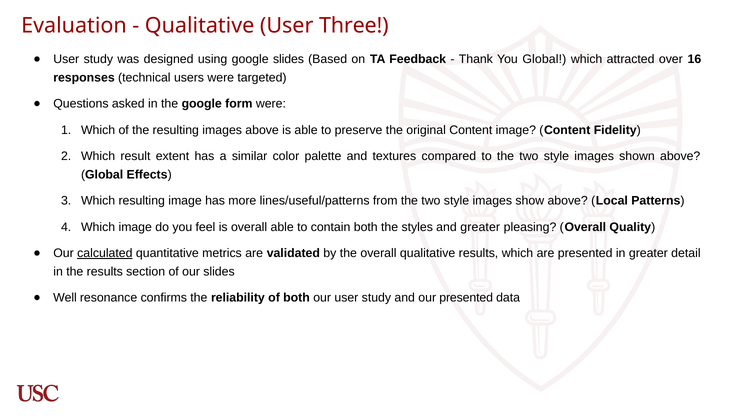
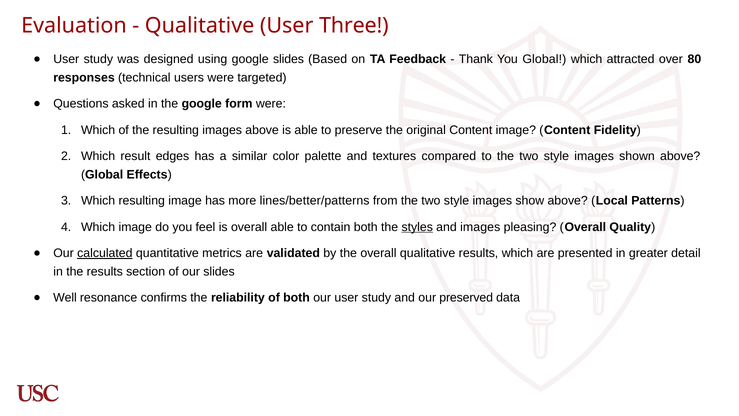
16: 16 -> 80 (694, 59)
extent: extent -> edges (172, 156)
lines/useful/patterns: lines/useful/patterns -> lines/better/patterns (315, 201)
styles underline: none -> present (417, 227)
and greater: greater -> images (480, 227)
our presented: presented -> preserved (466, 298)
